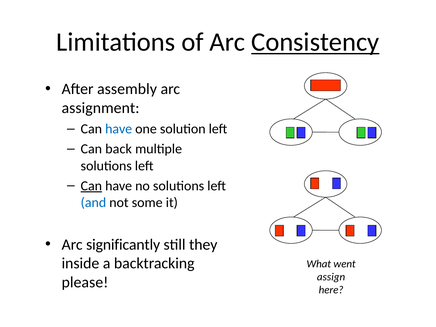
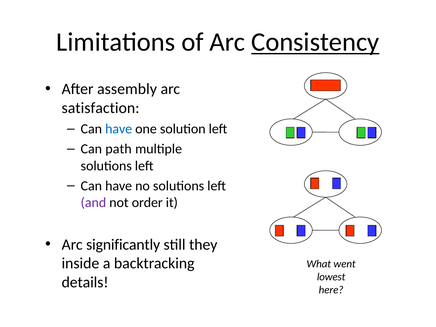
assignment: assignment -> satisfaction (101, 108)
back: back -> path (119, 149)
Can underline: present -> none (91, 186)
and colour: blue -> purple (93, 203)
some: some -> order (147, 203)
assign: assign -> lowest (331, 277)
please: please -> details (85, 282)
